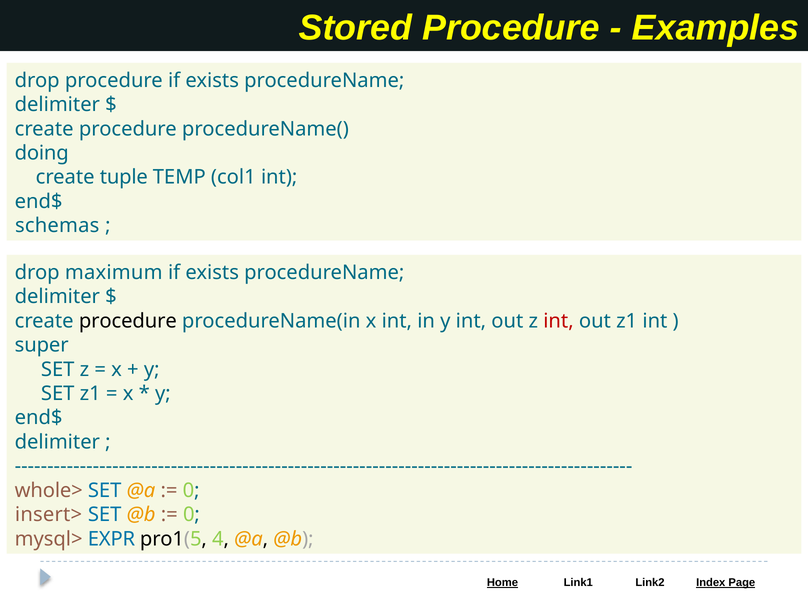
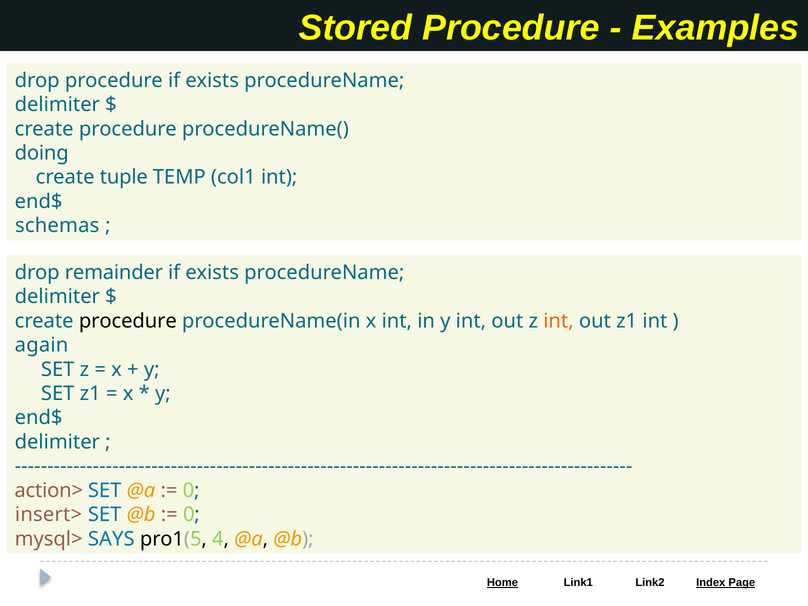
maximum: maximum -> remainder (114, 272)
int colour: red -> orange (558, 321)
super: super -> again (42, 345)
whole>: whole> -> action> (49, 491)
EXPR: EXPR -> SAYS (111, 539)
